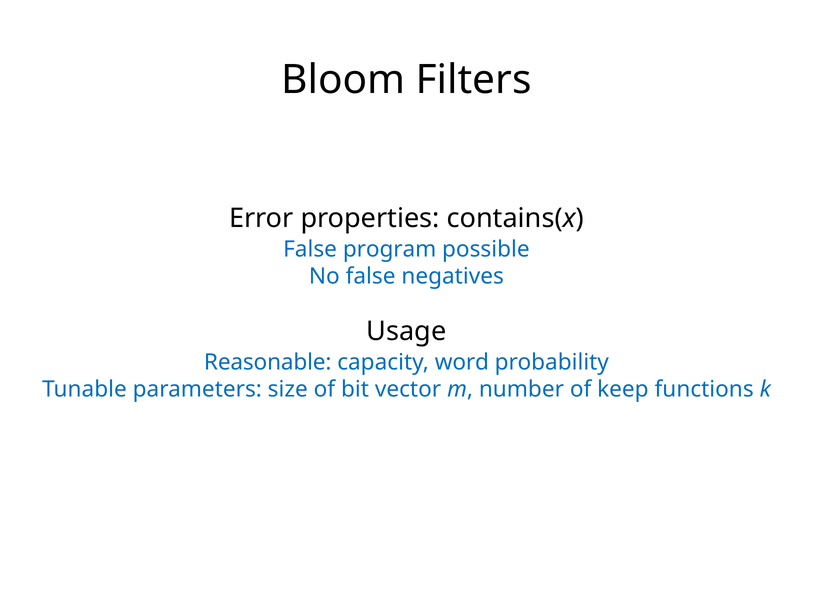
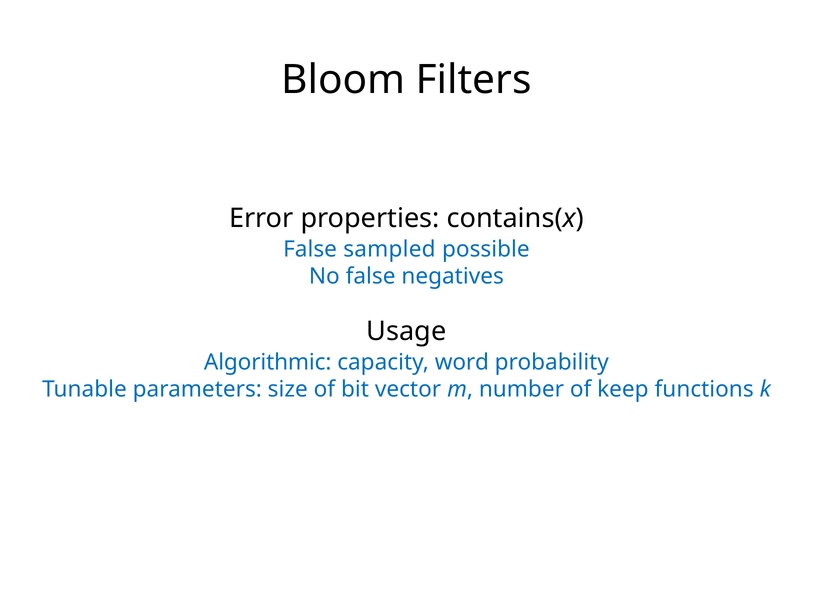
program: program -> sampled (389, 249)
Reasonable: Reasonable -> Algorithmic (268, 363)
